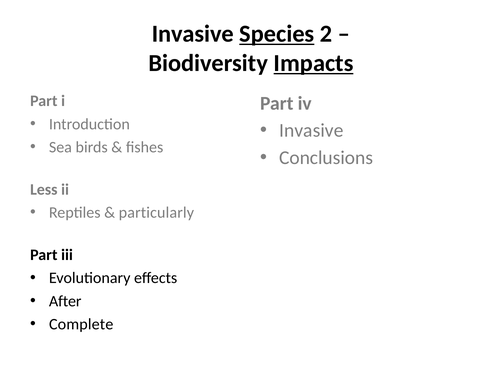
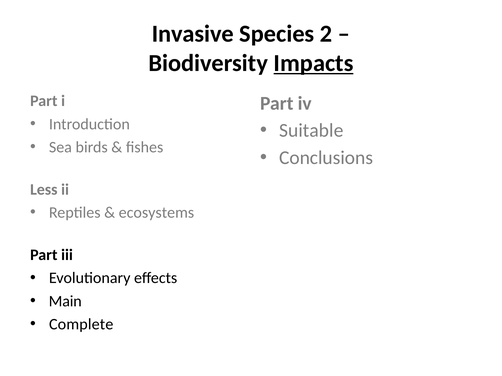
Species underline: present -> none (277, 34)
Invasive: Invasive -> Suitable (311, 131)
particularly: particularly -> ecosystems (156, 213)
After: After -> Main (65, 302)
